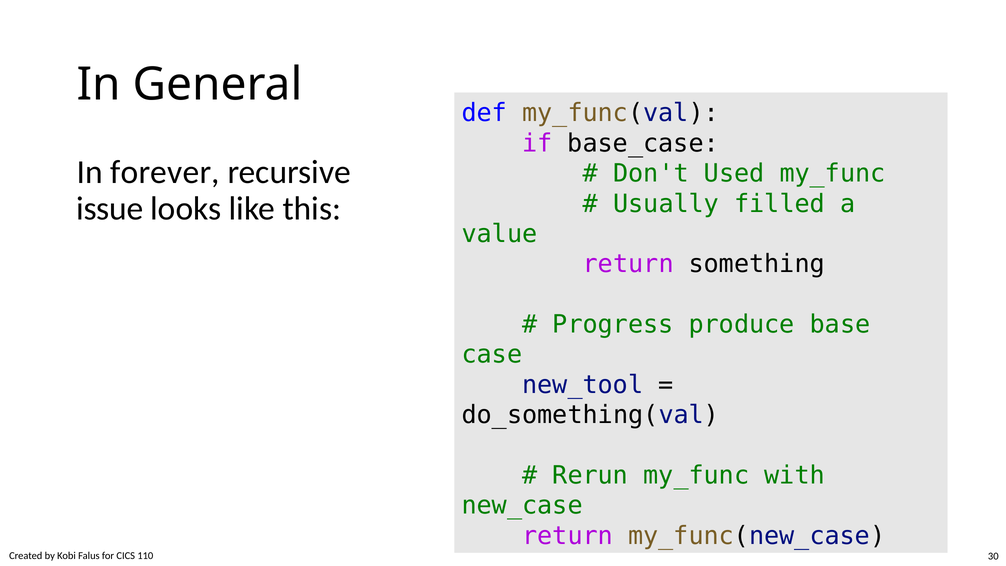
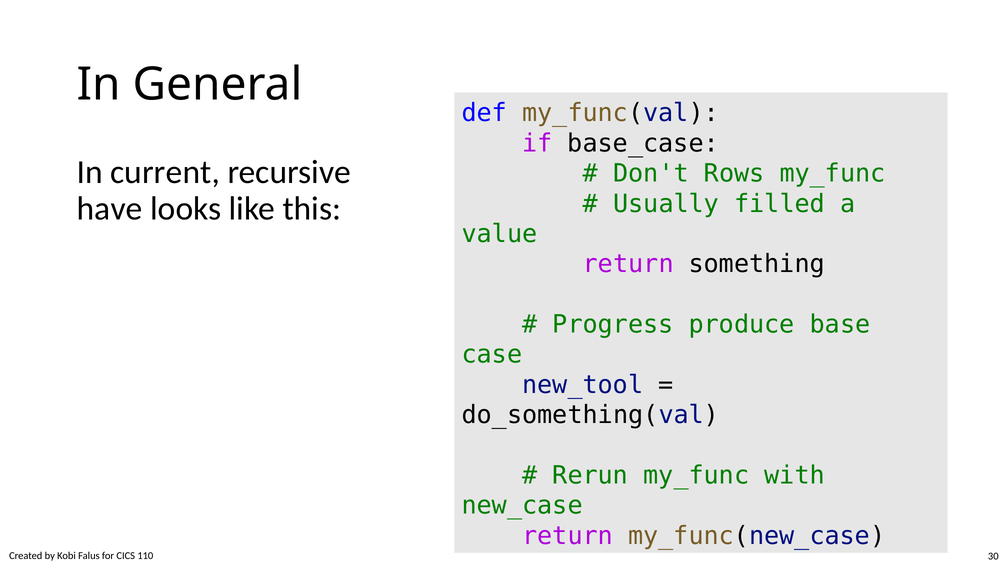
forever: forever -> current (165, 172)
Used: Used -> Rows (734, 173)
issue: issue -> have (110, 209)
